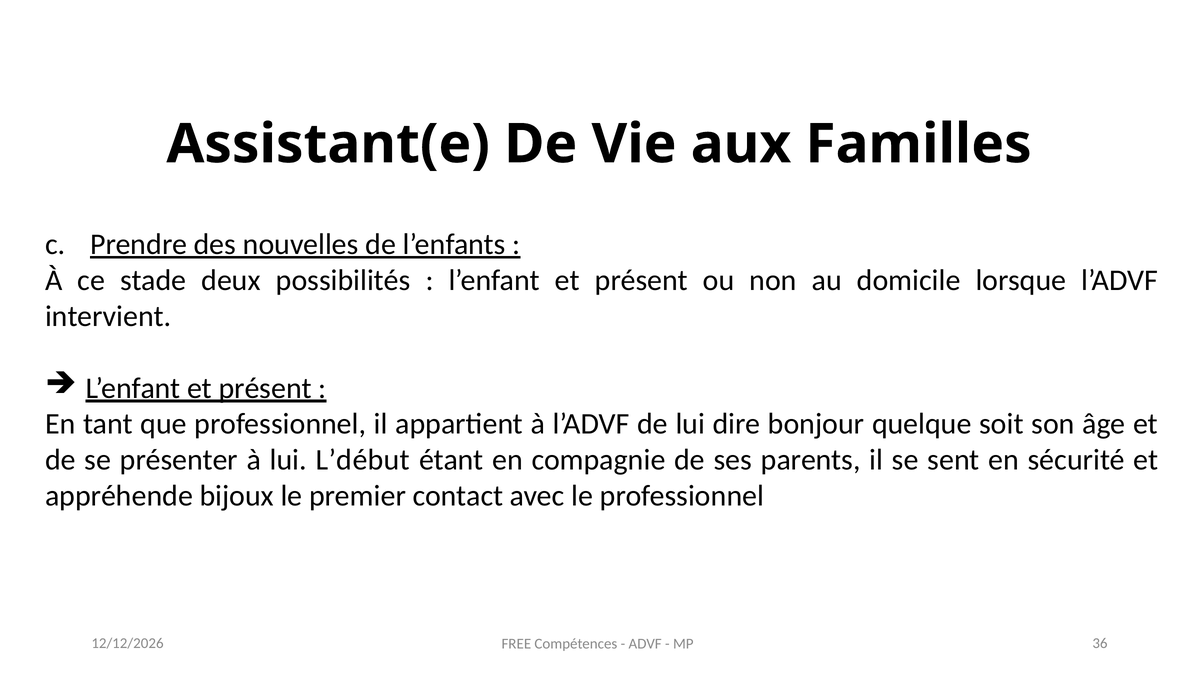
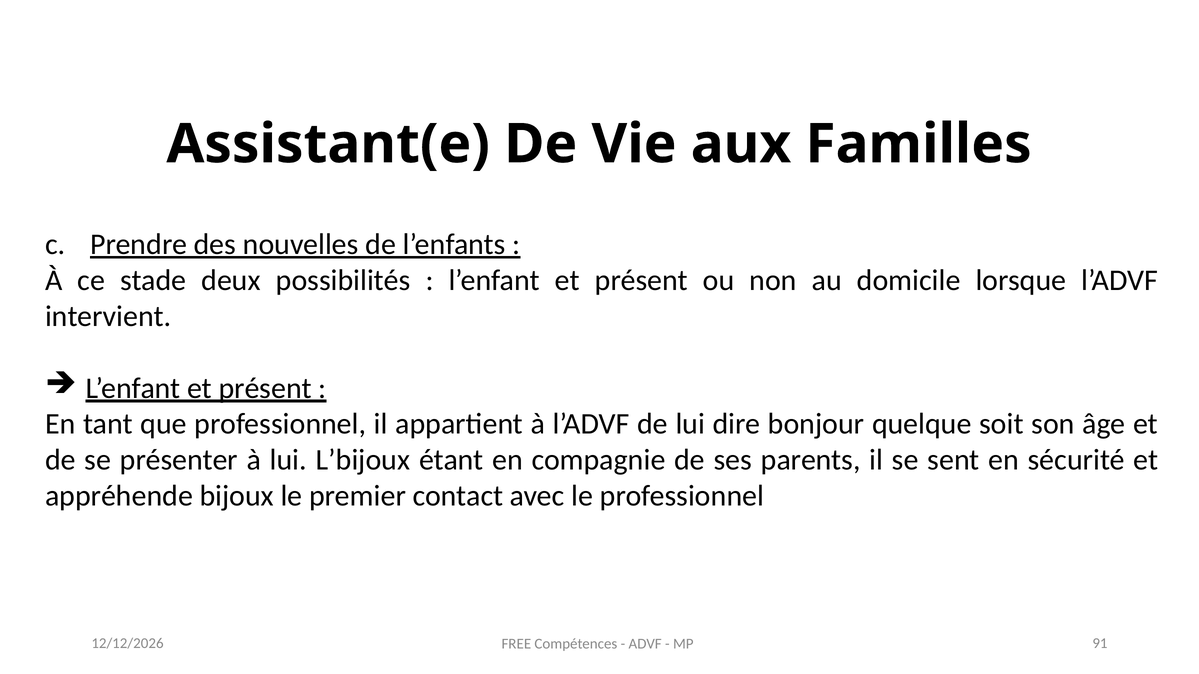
L’début: L’début -> L’bijoux (363, 460)
36: 36 -> 91 (1100, 644)
